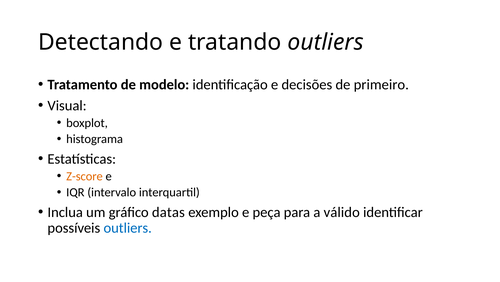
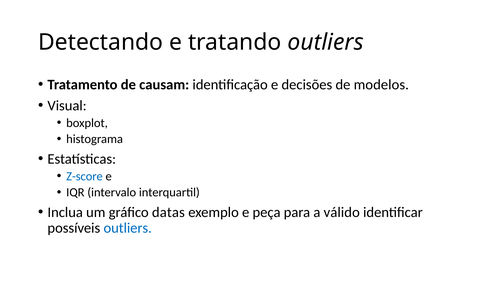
modelo: modelo -> causam (164, 85)
primeiro: primeiro -> modelos (381, 85)
Z-score colour: orange -> blue (85, 176)
